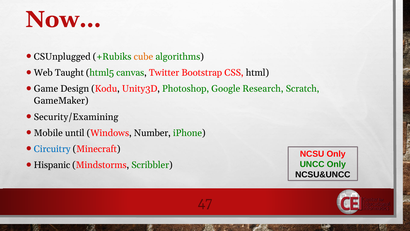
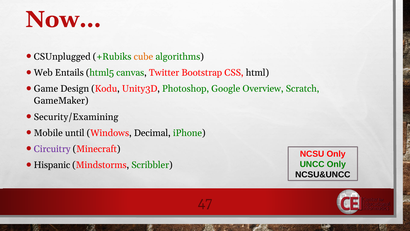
Taught: Taught -> Entails (69, 73)
Research: Research -> Overview (263, 89)
Number: Number -> Decimal (152, 133)
Circuitry colour: blue -> purple (52, 149)
